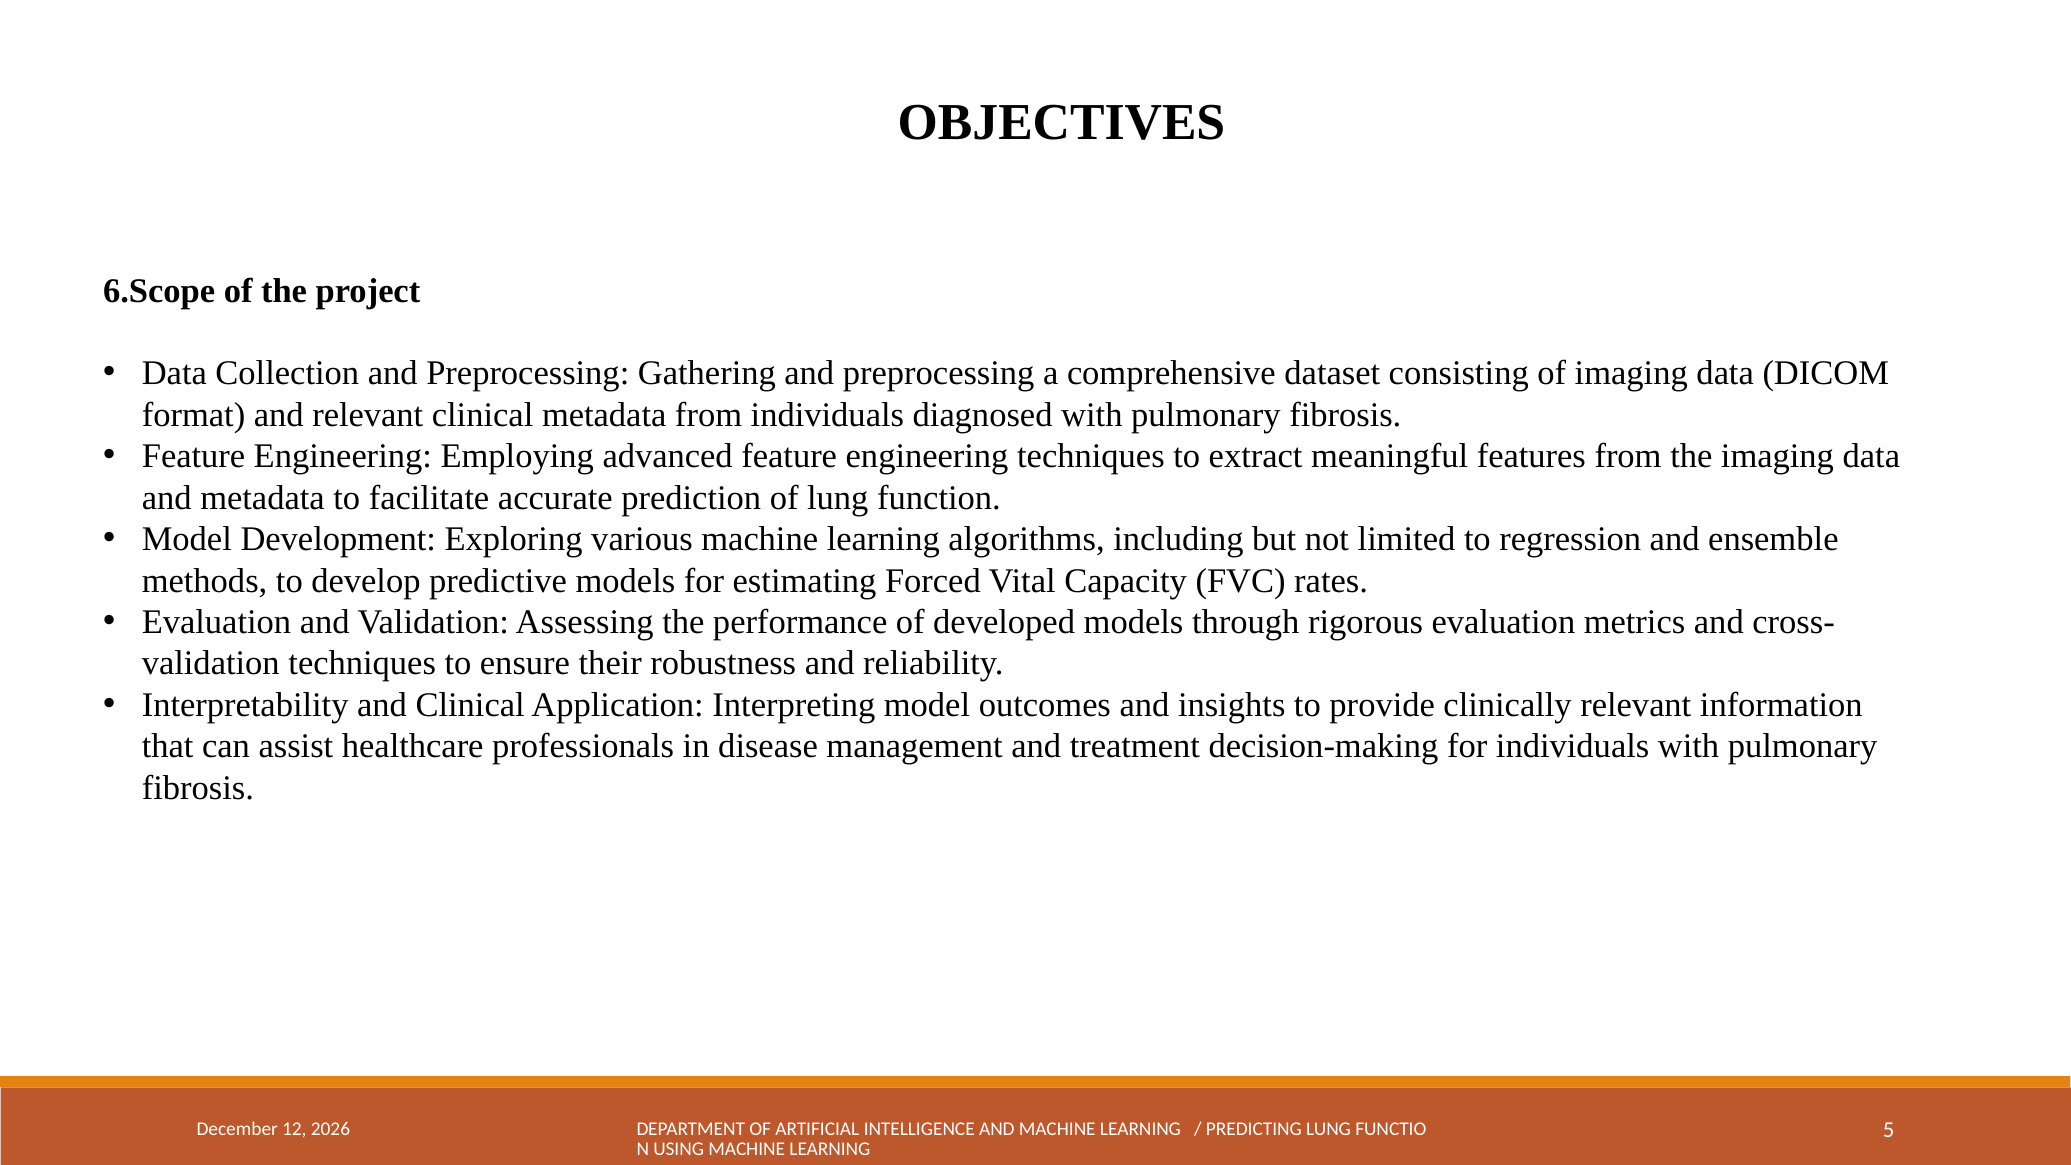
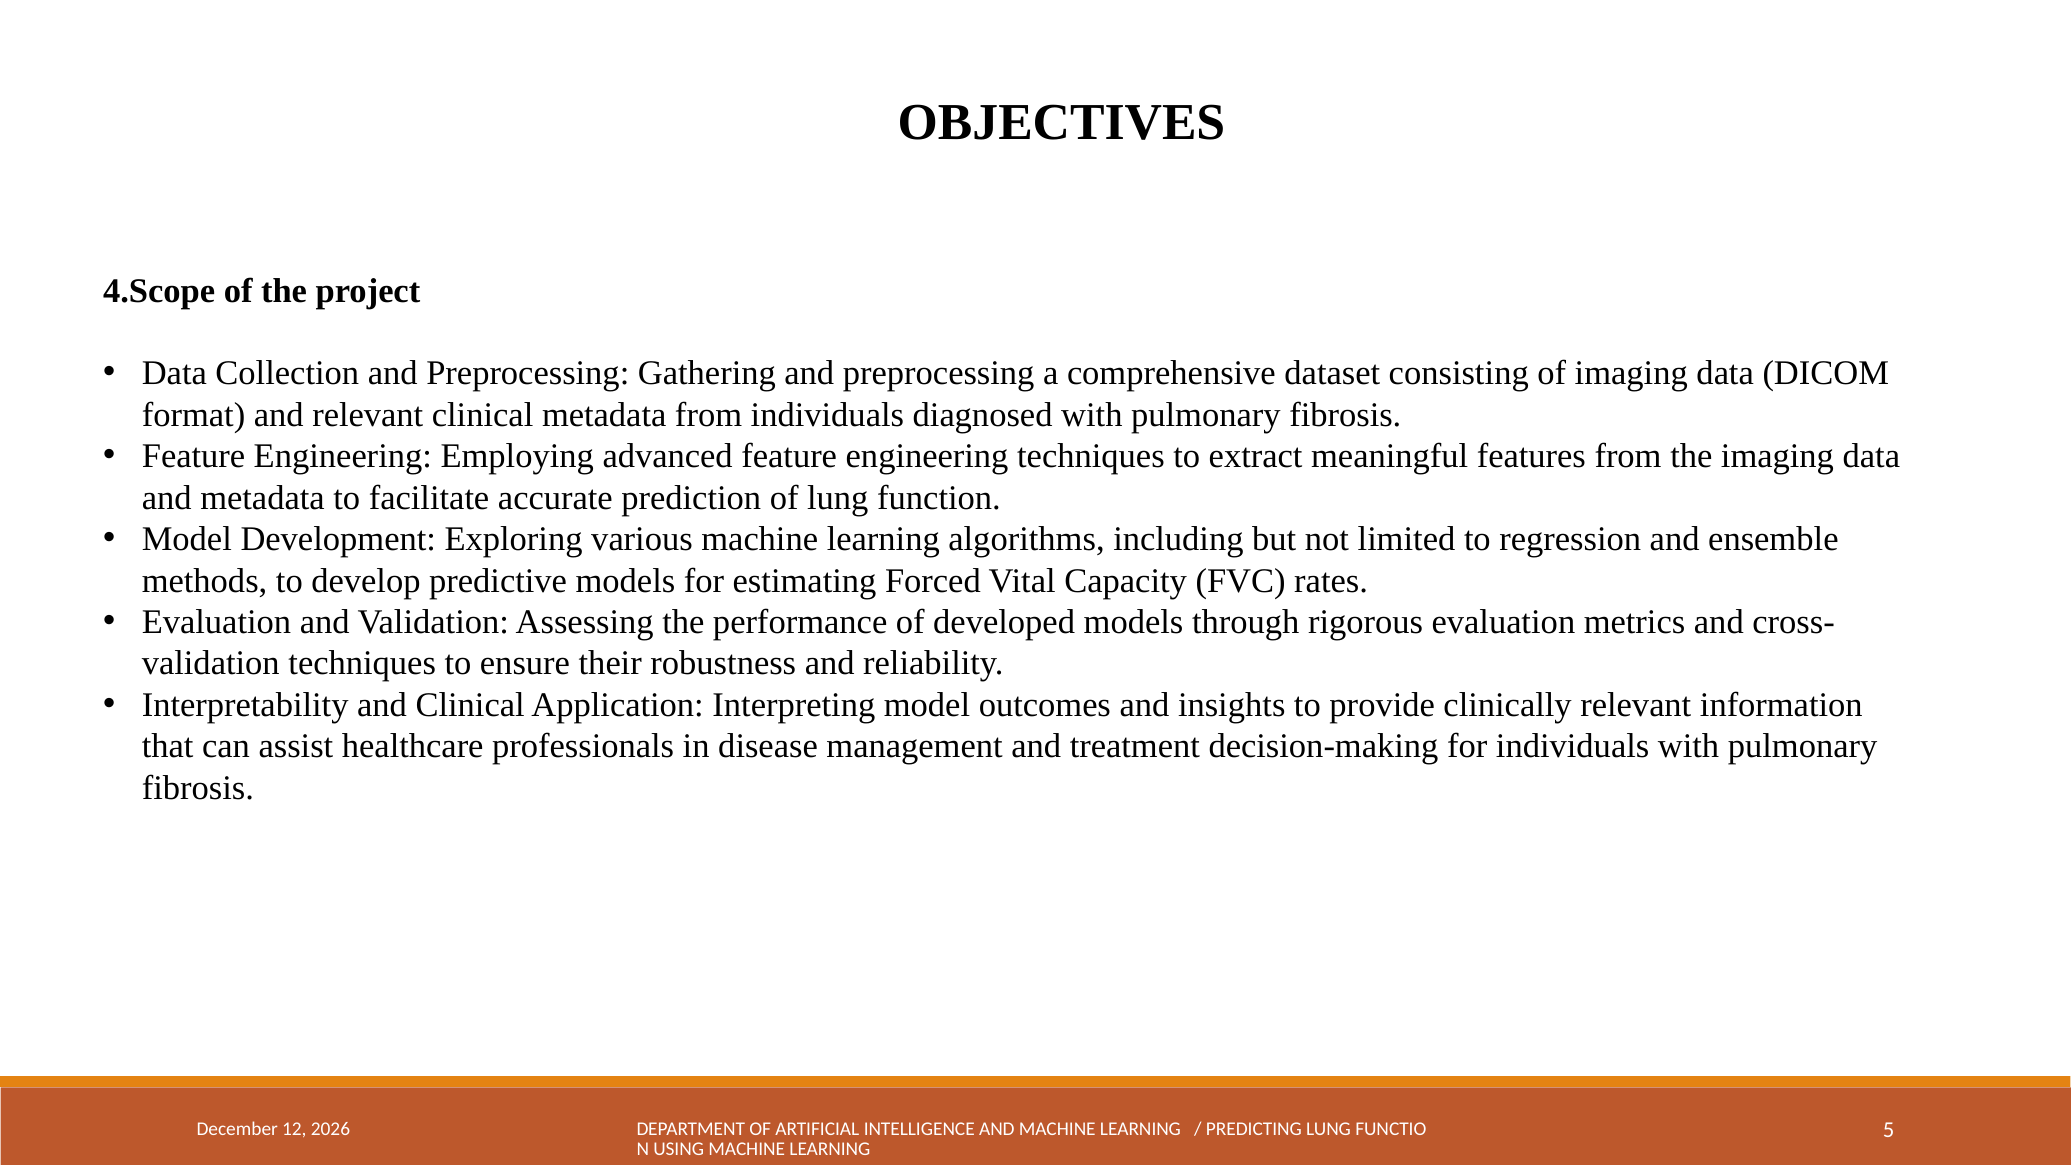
6.Scope: 6.Scope -> 4.Scope (159, 291)
